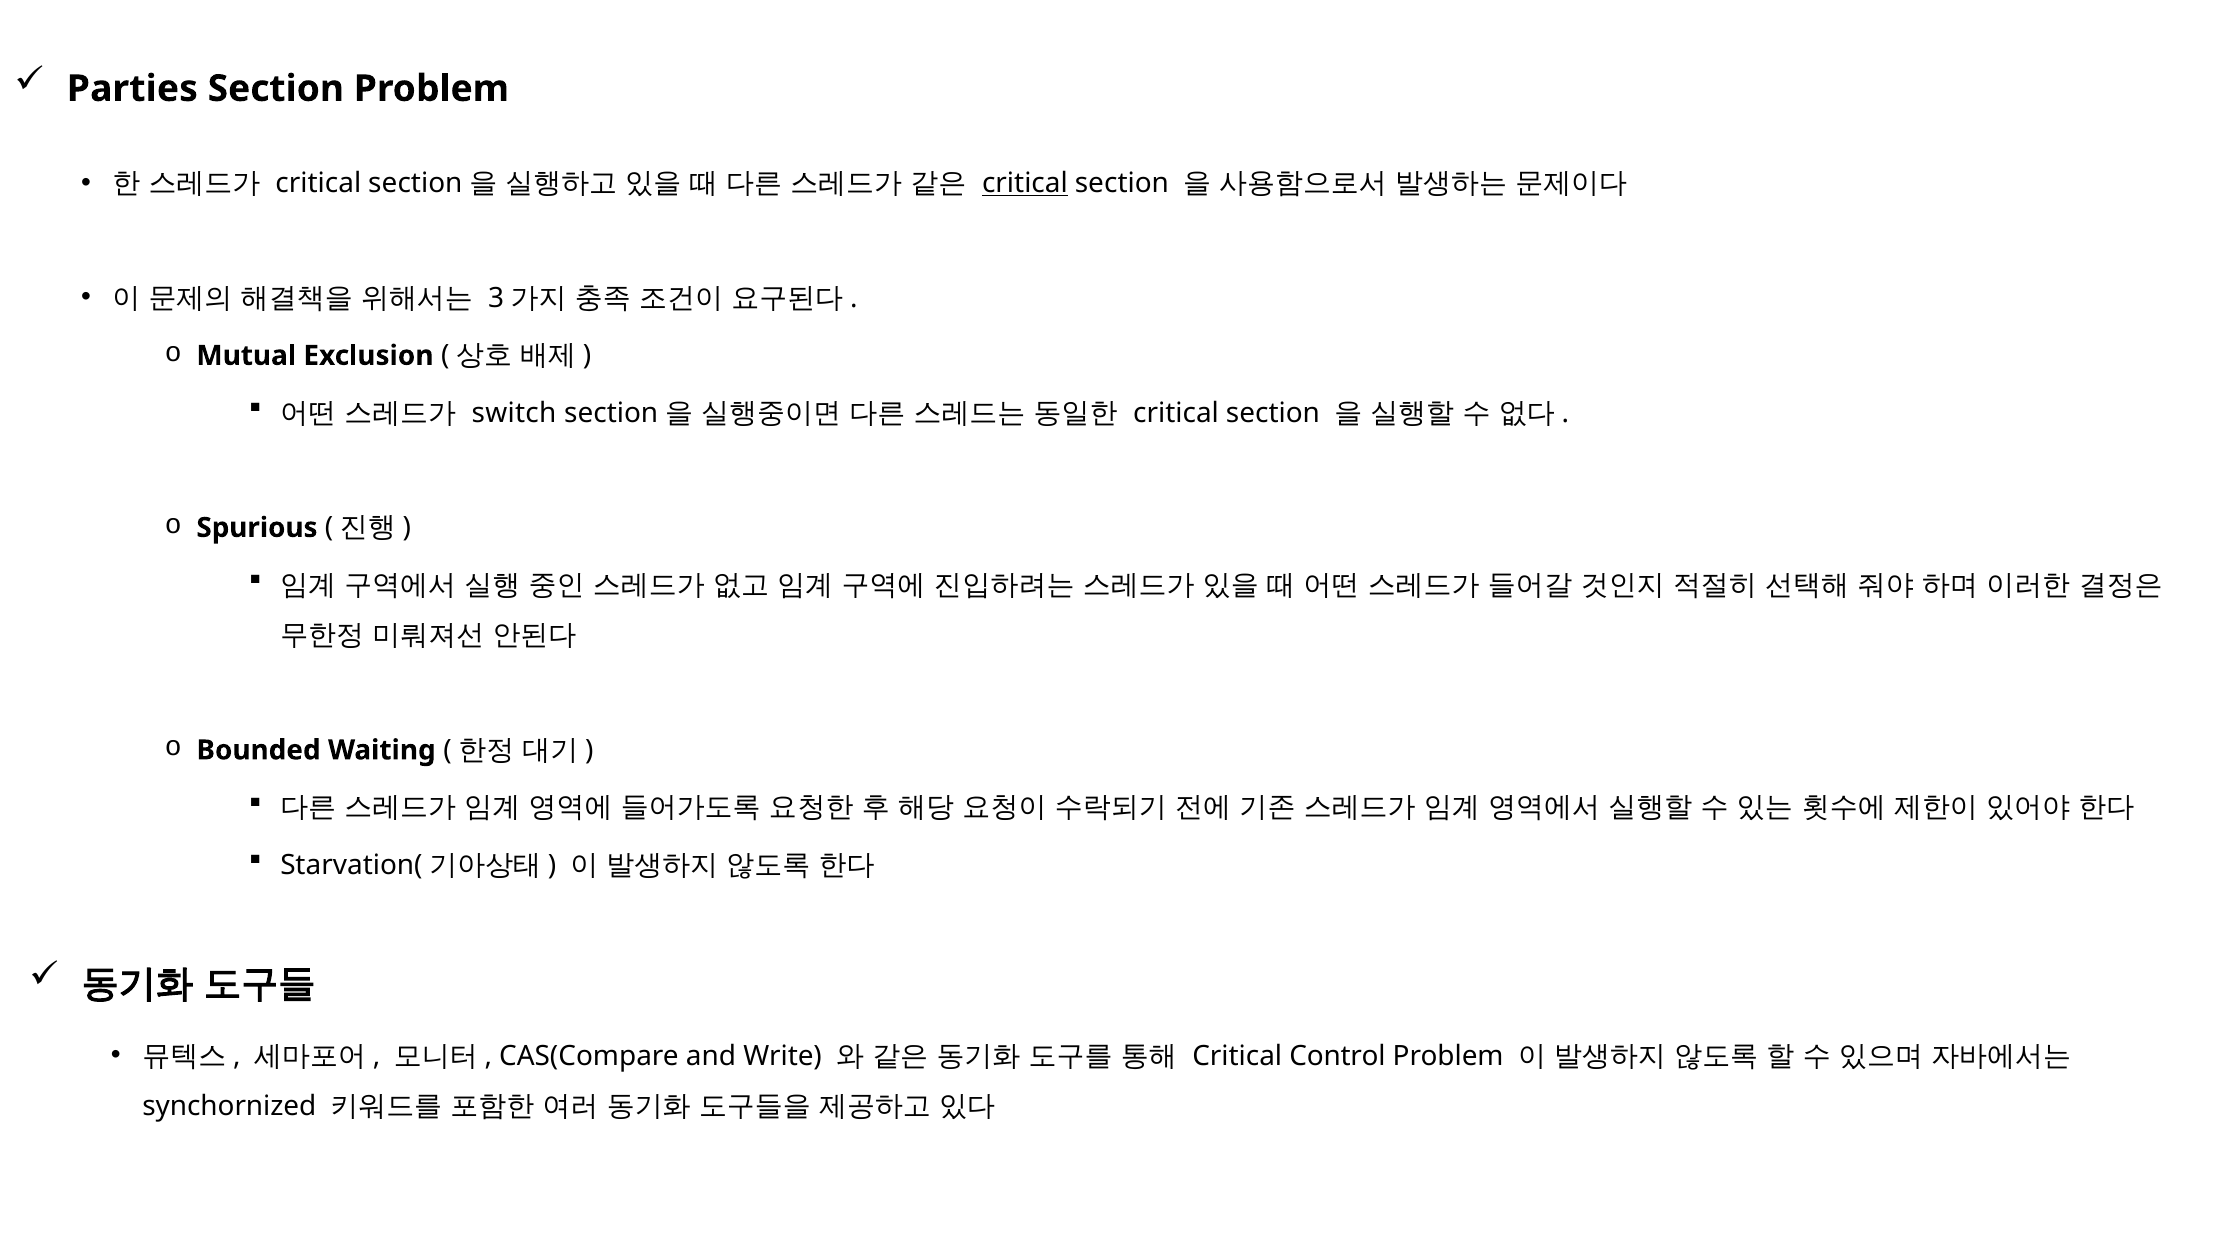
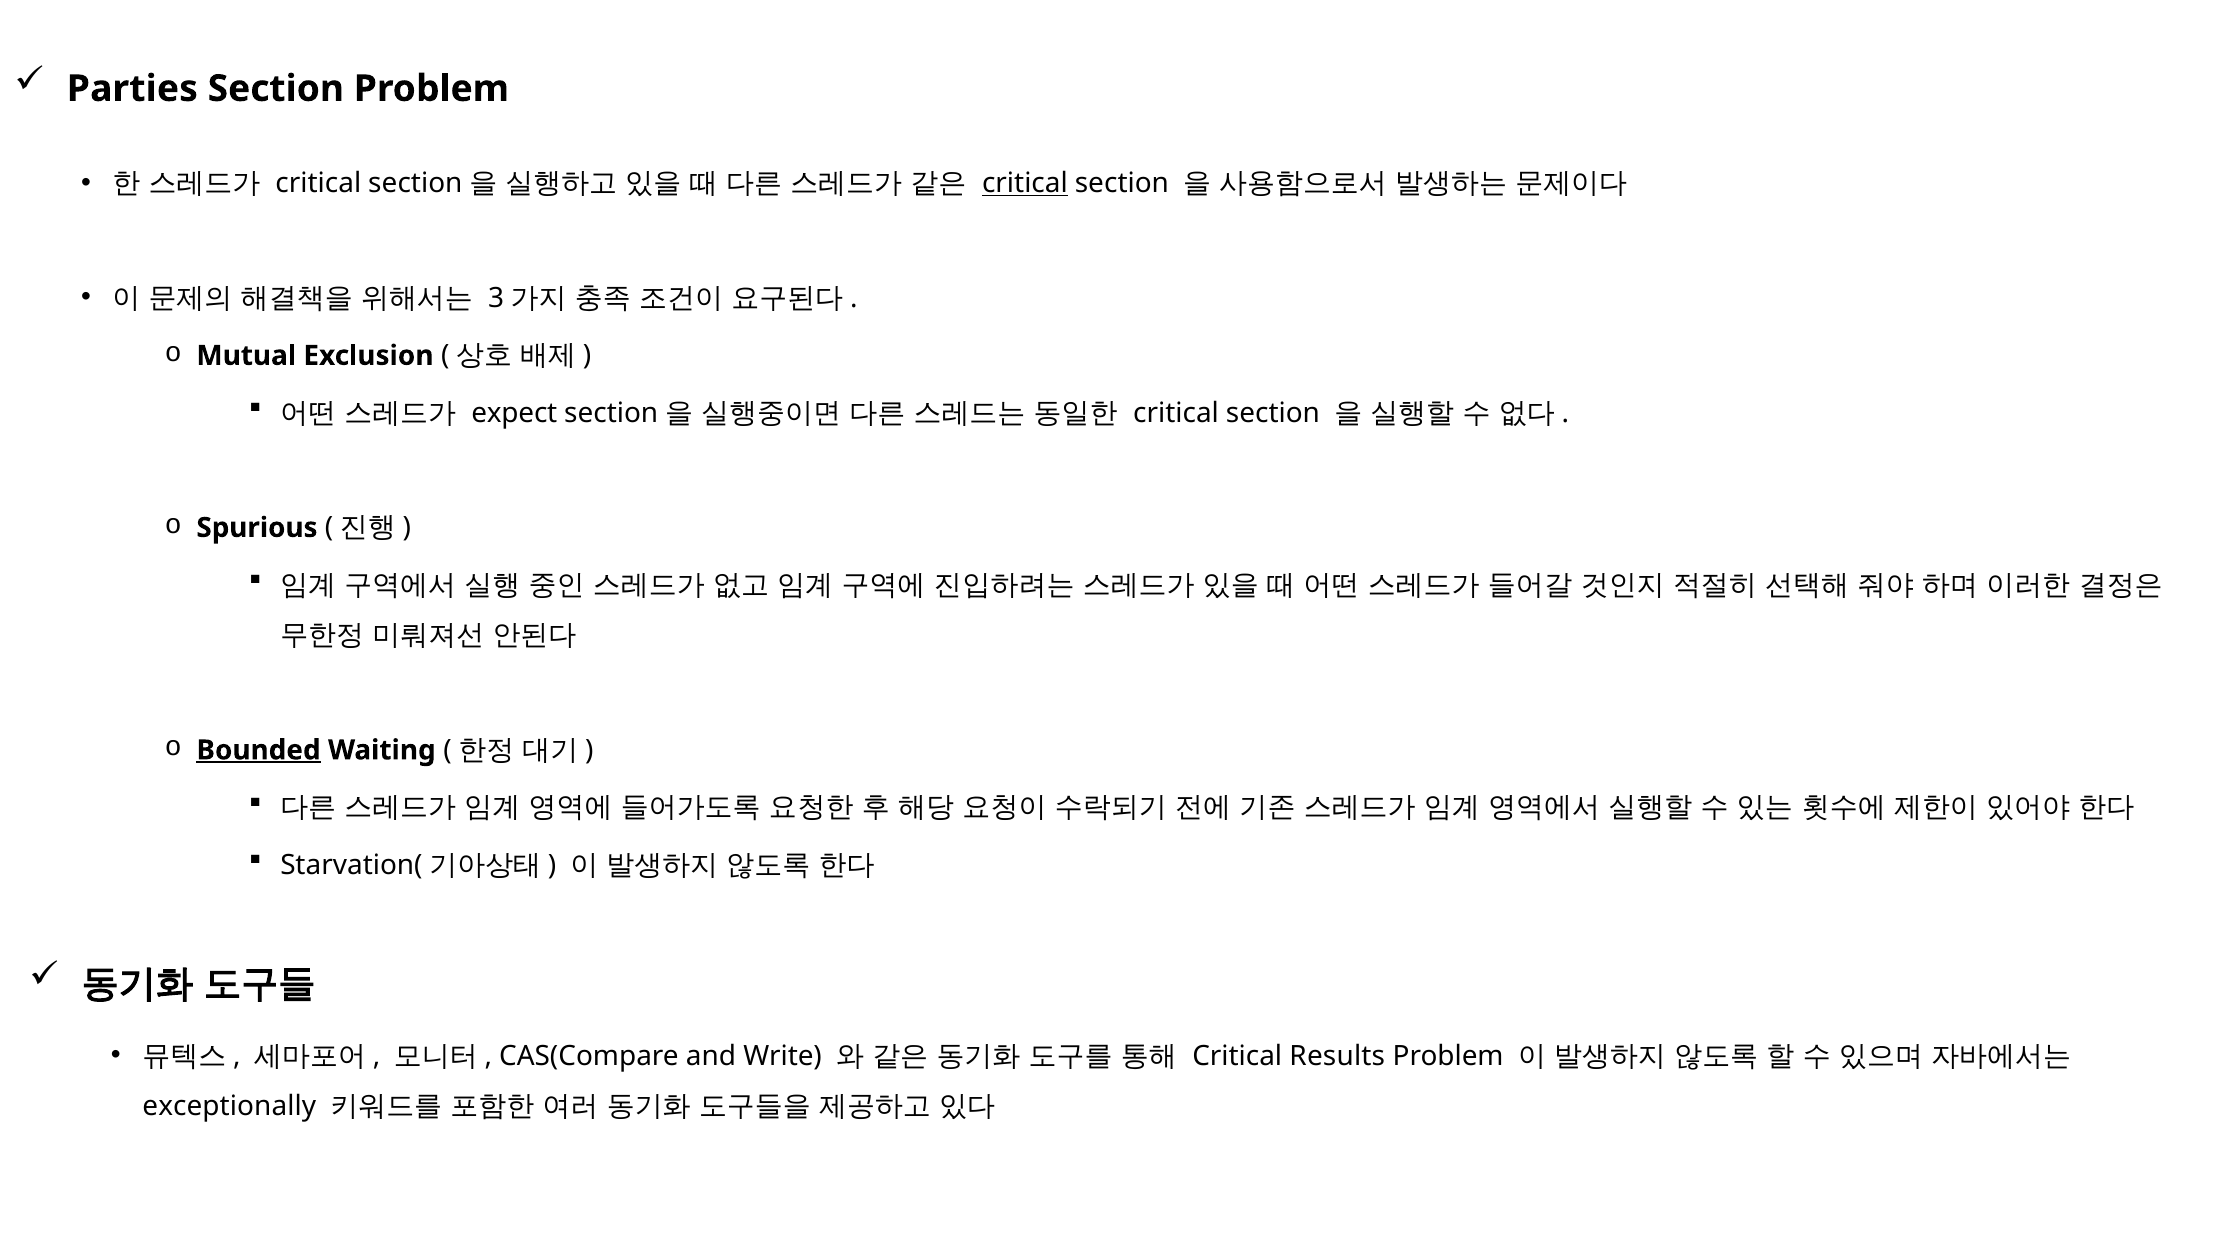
switch: switch -> expect (514, 413)
Bounded underline: none -> present (259, 750)
Control: Control -> Results (1337, 1056)
synchornized: synchornized -> exceptionally (229, 1107)
